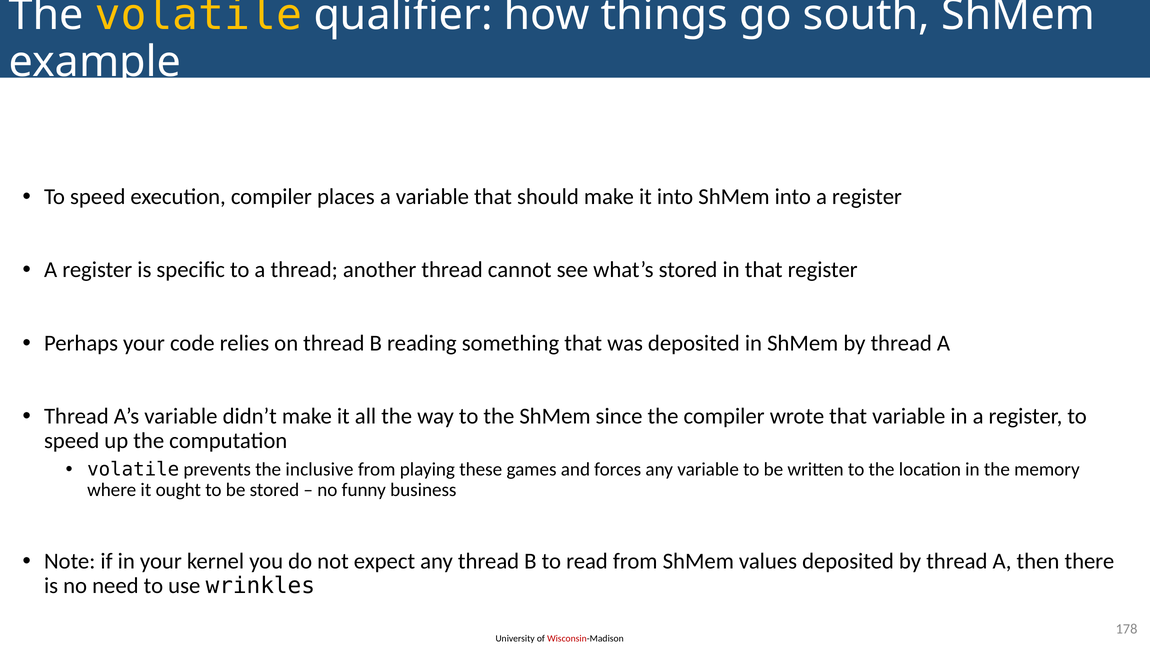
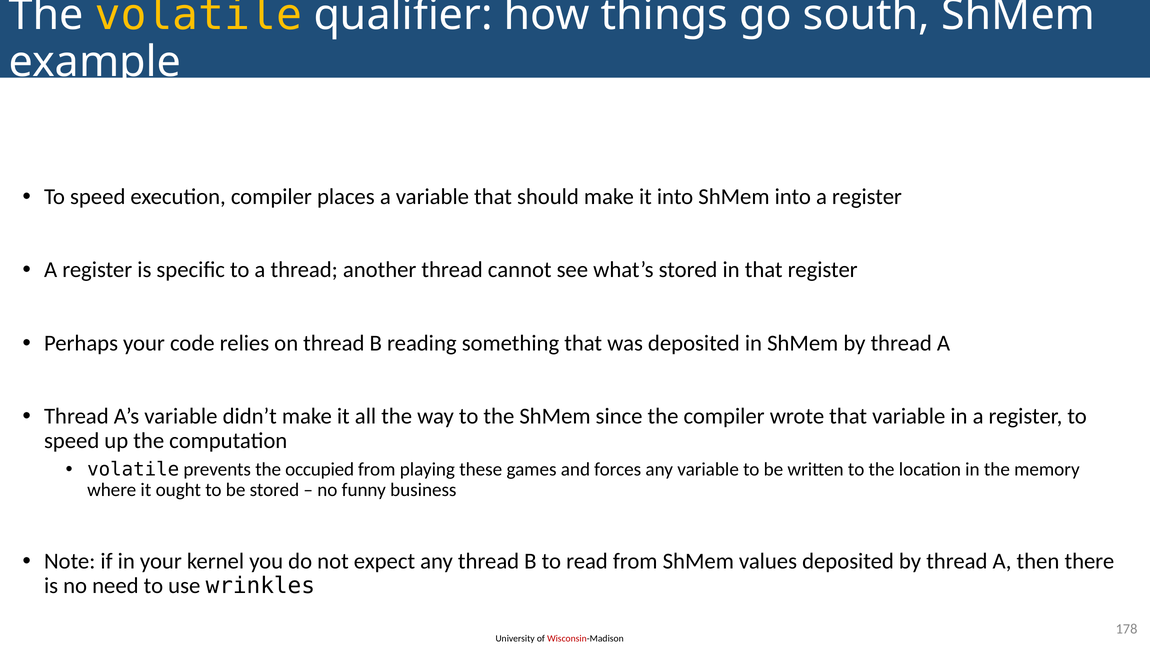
inclusive: inclusive -> occupied (320, 469)
